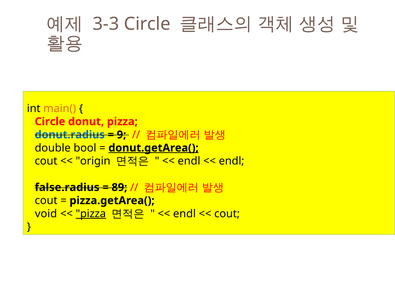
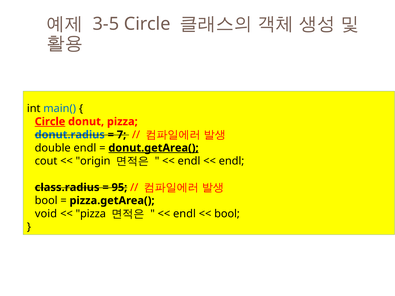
3-3: 3-3 -> 3-5 (106, 24)
main( colour: orange -> blue (60, 109)
Circle underline: none -> present (50, 122)
9: 9 -> 7 (122, 135)
double bool: bool -> endl (85, 148)
false.radius: false.radius -> class.radius (67, 188)
89: 89 -> 95 (119, 188)
cout: cout -> bool (46, 201)
pizza underline: present -> none (91, 214)
cout: cout -> bool (227, 214)
